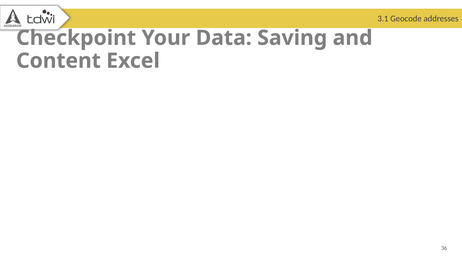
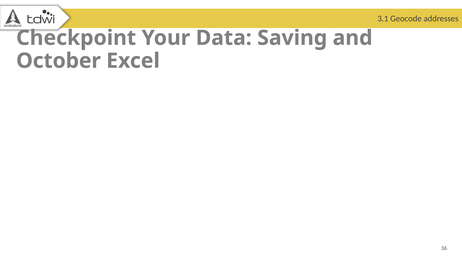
Content: Content -> October (58, 61)
